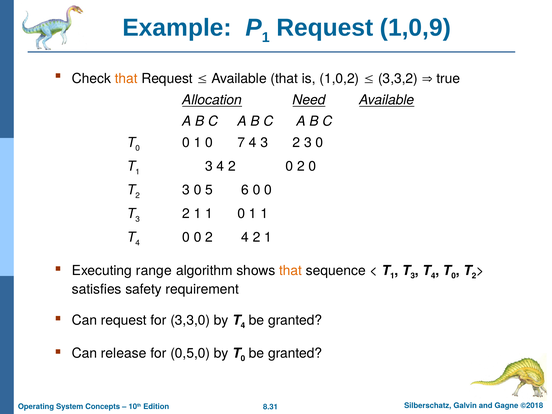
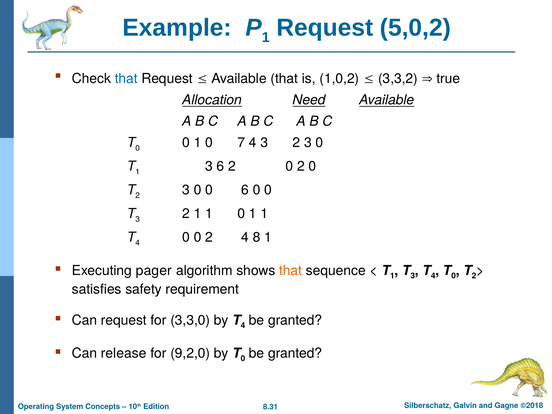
1,0,9: 1,0,9 -> 5,0,2 (415, 28)
that colour: orange -> blue (126, 79)
3 4: 4 -> 6 (220, 166)
3 0 5: 5 -> 0 (209, 190)
2 4 2: 2 -> 8 (257, 237)
range: range -> pager (154, 270)
0,5,0: 0,5,0 -> 9,2,0 (190, 353)
